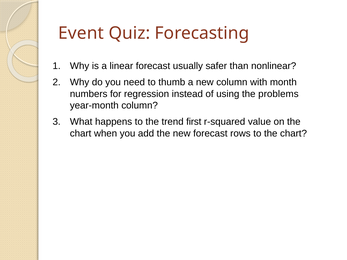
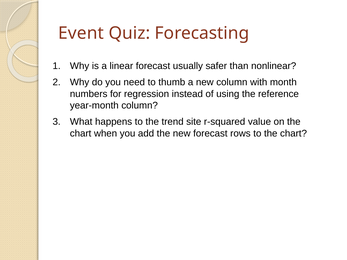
problems: problems -> reference (278, 94)
first: first -> site (194, 122)
